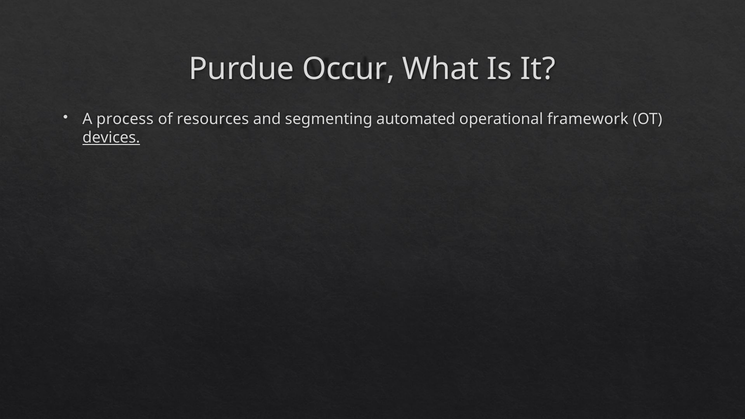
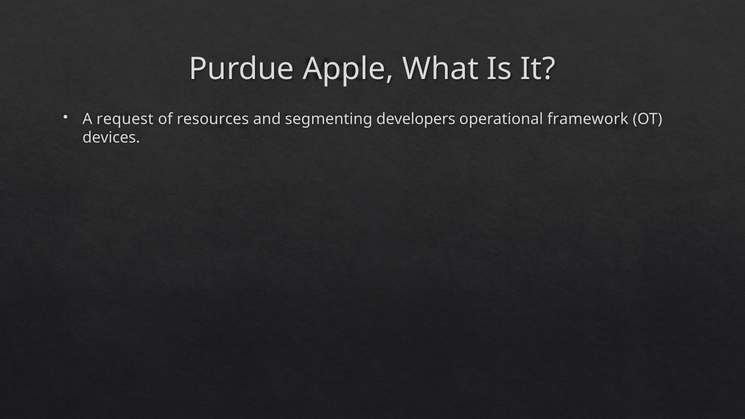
Occur: Occur -> Apple (348, 69)
process: process -> request (125, 119)
automated: automated -> developers (416, 119)
devices underline: present -> none (111, 138)
